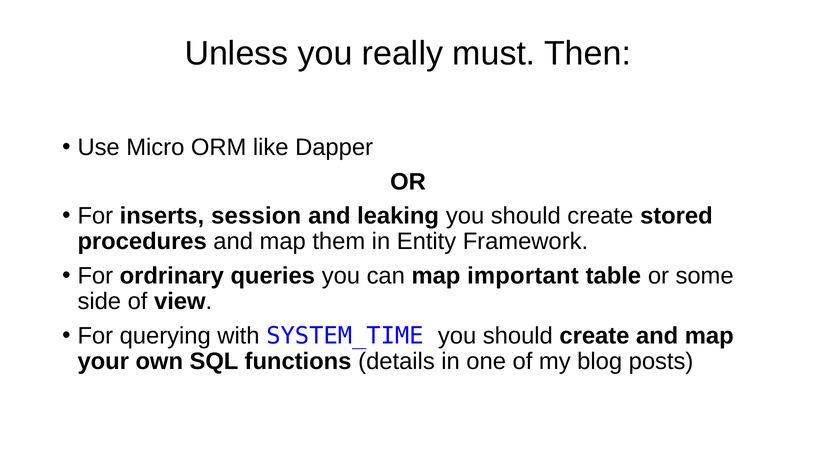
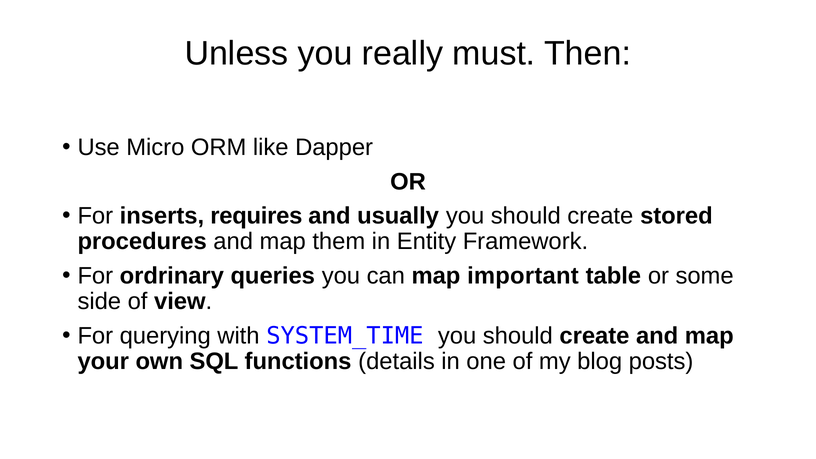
session: session -> requires (256, 216)
leaking: leaking -> usually (398, 216)
